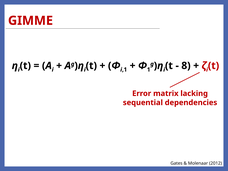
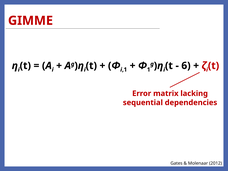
8: 8 -> 6 (186, 66)
